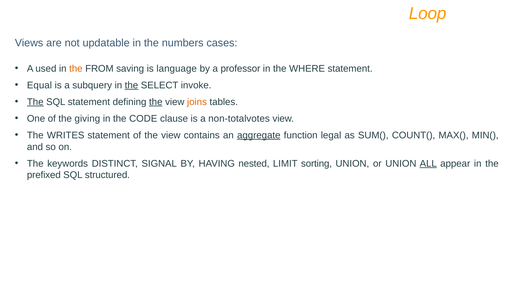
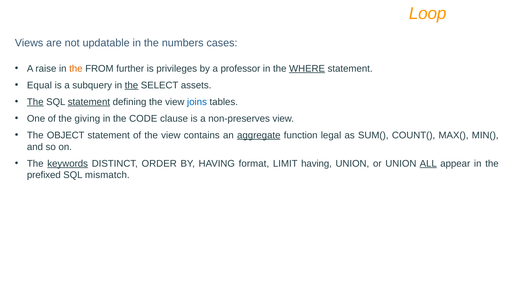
used: used -> raise (46, 69)
saving: saving -> further (130, 69)
language: language -> privileges (177, 69)
WHERE underline: none -> present (307, 69)
invoke: invoke -> assets (196, 85)
statement underline: none -> present (89, 102)
the underline: present -> none (156, 102)
joins colour: orange -> blue (197, 102)
non-totalvotes: non-totalvotes -> non-preserves (239, 119)
WRITES: WRITES -> OBJECT (66, 135)
keywords underline: none -> present (68, 164)
SIGNAL: SIGNAL -> ORDER (159, 164)
nested: nested -> format (254, 164)
LIMIT sorting: sorting -> having (317, 164)
structured: structured -> mismatch (107, 175)
